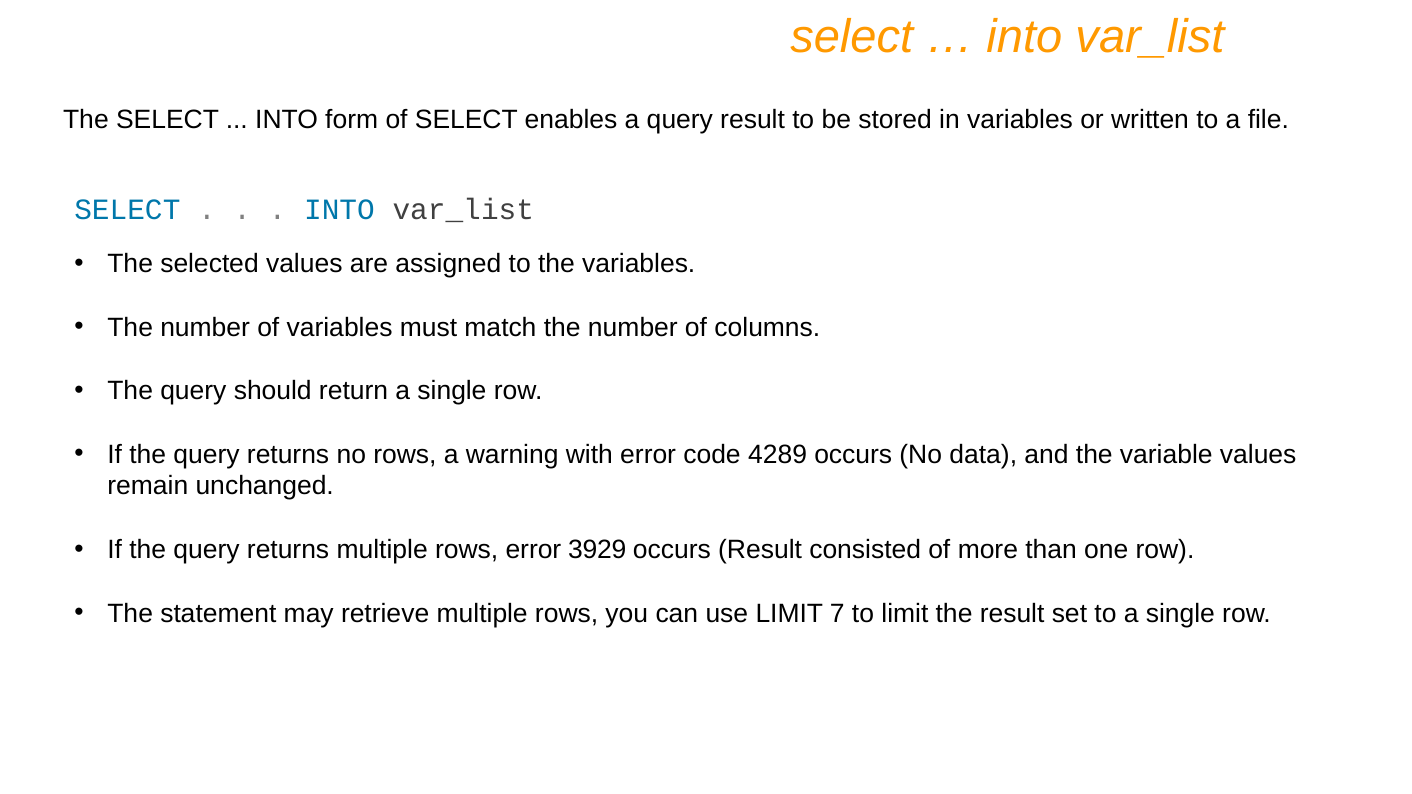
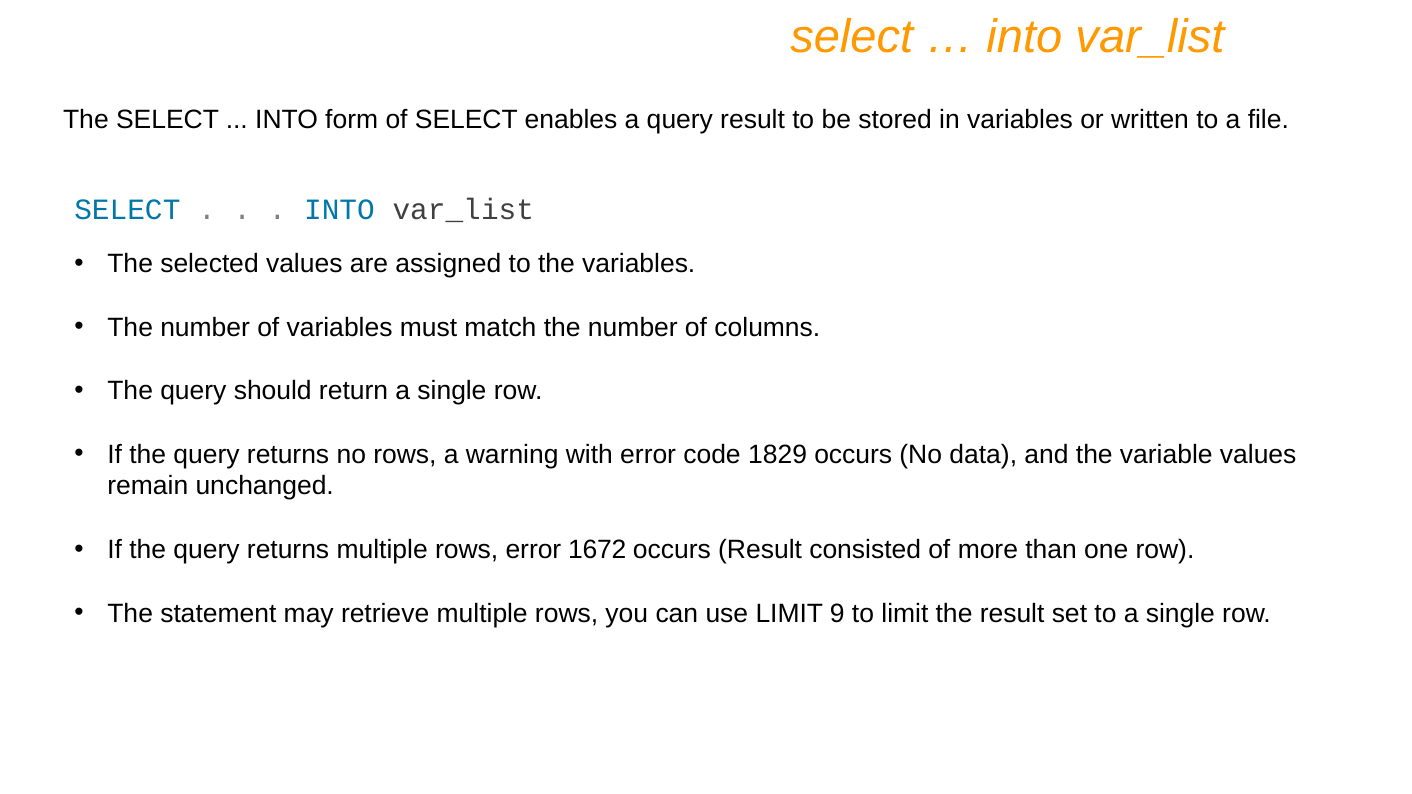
4289: 4289 -> 1829 (778, 455)
3929: 3929 -> 1672 (597, 550)
7: 7 -> 9 (837, 613)
